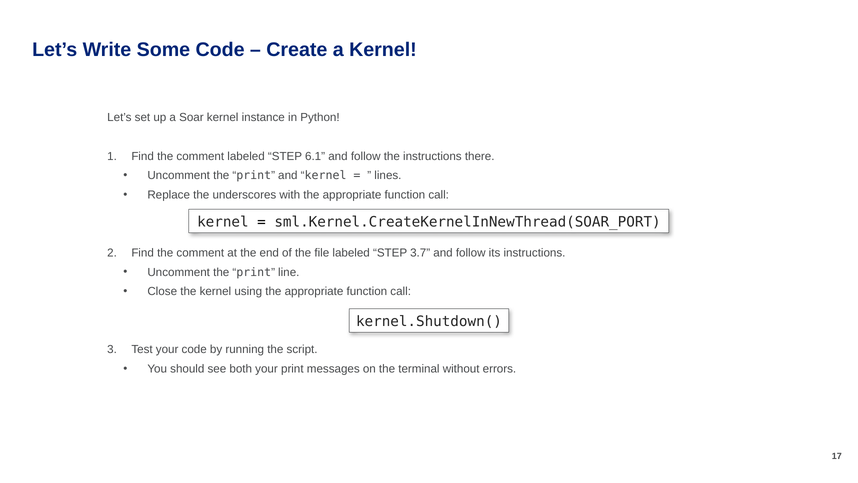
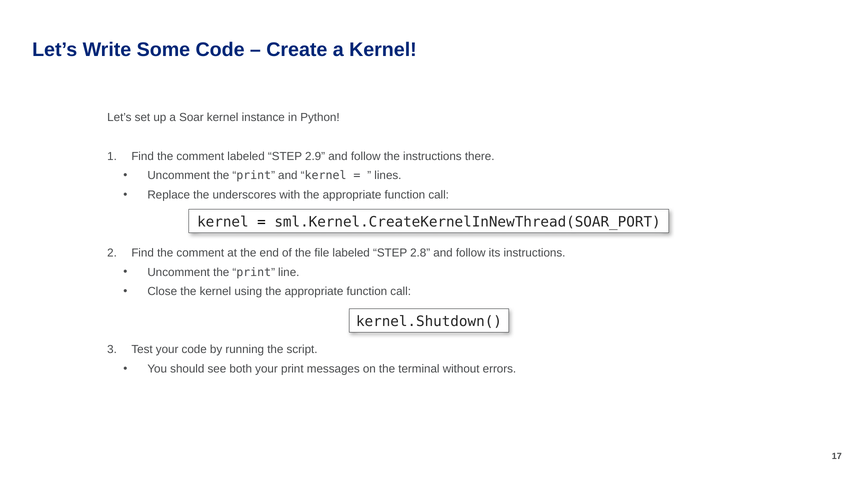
6.1: 6.1 -> 2.9 (315, 156)
3.7: 3.7 -> 2.8 (420, 253)
